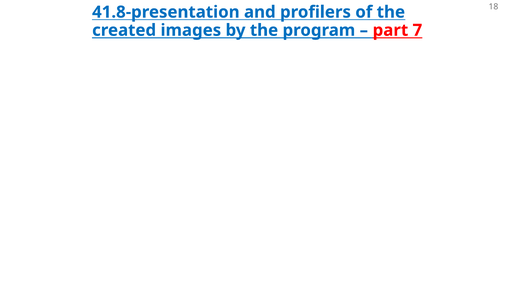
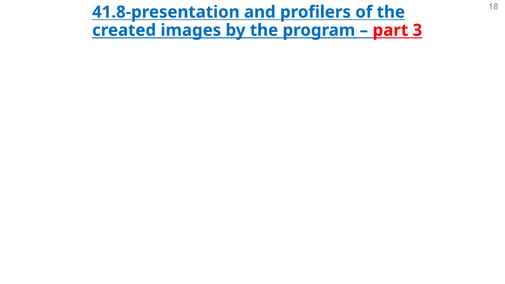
7: 7 -> 3 (417, 30)
